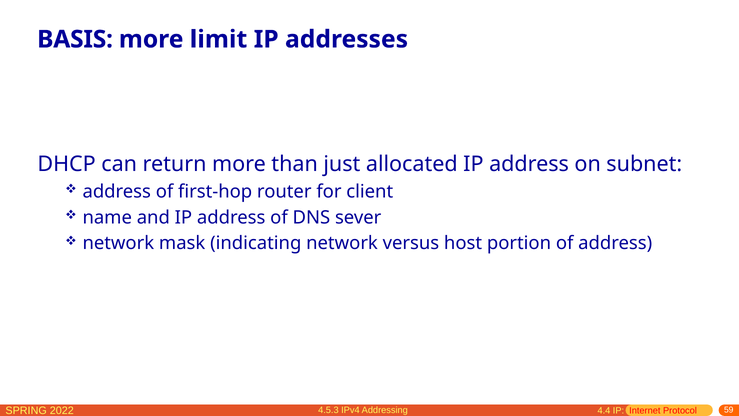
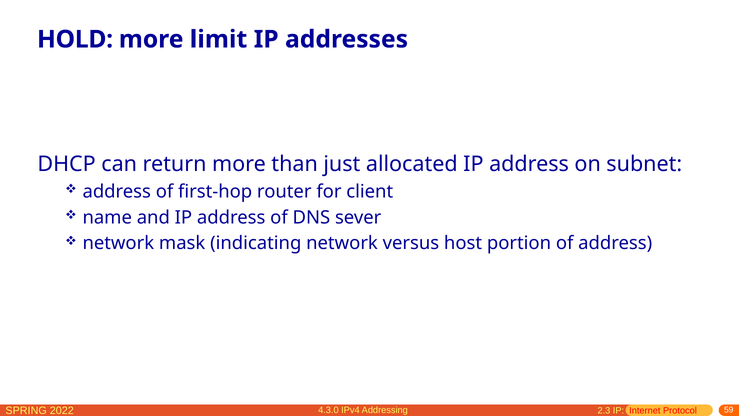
BASIS: BASIS -> HOLD (75, 39)
4.5.3: 4.5.3 -> 4.3.0 (328, 410)
4.4: 4.4 -> 2.3 (604, 410)
